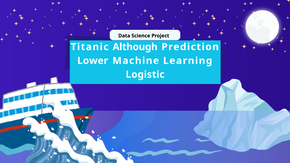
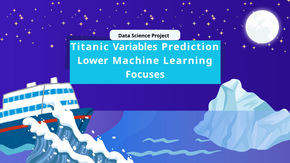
Although: Although -> Variables (135, 47)
Logistic: Logistic -> Focuses (145, 75)
